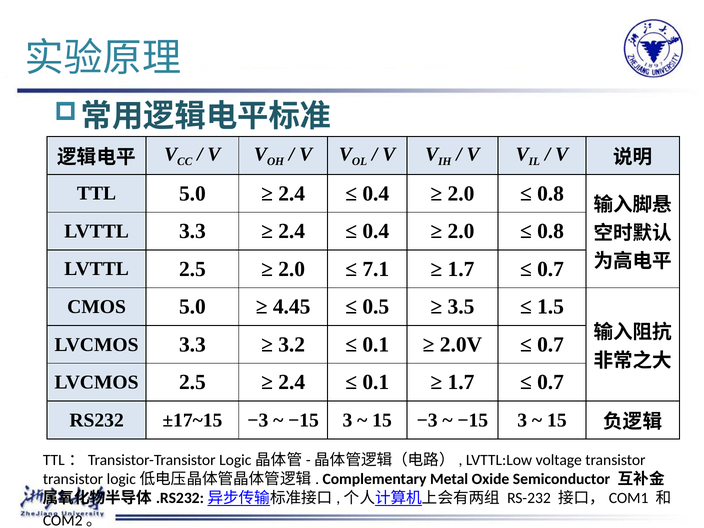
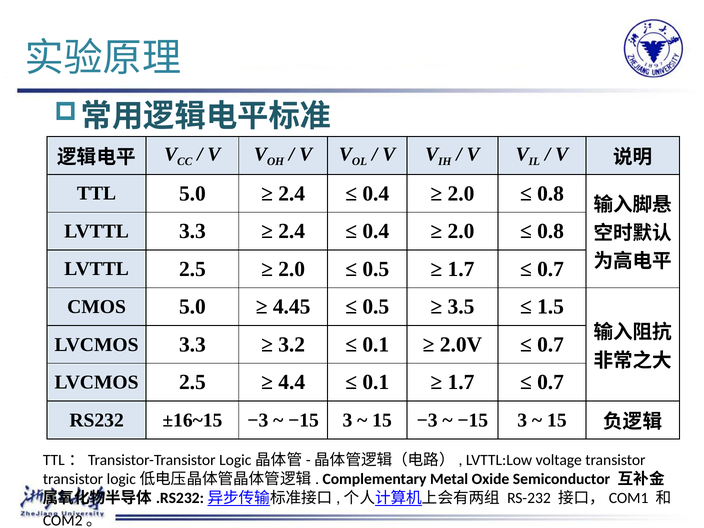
7.1: 7.1 -> 0.5 (376, 269)
2.4: 2.4 -> 4.4 (292, 382)
±17~15: ±17~15 -> ±16~15 (192, 420)
